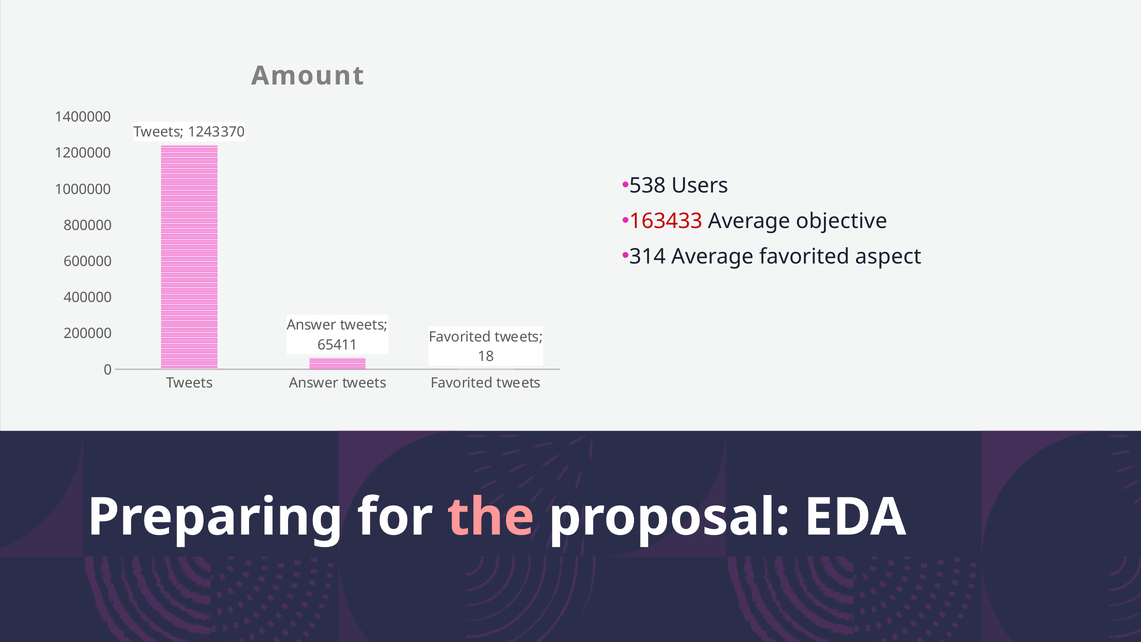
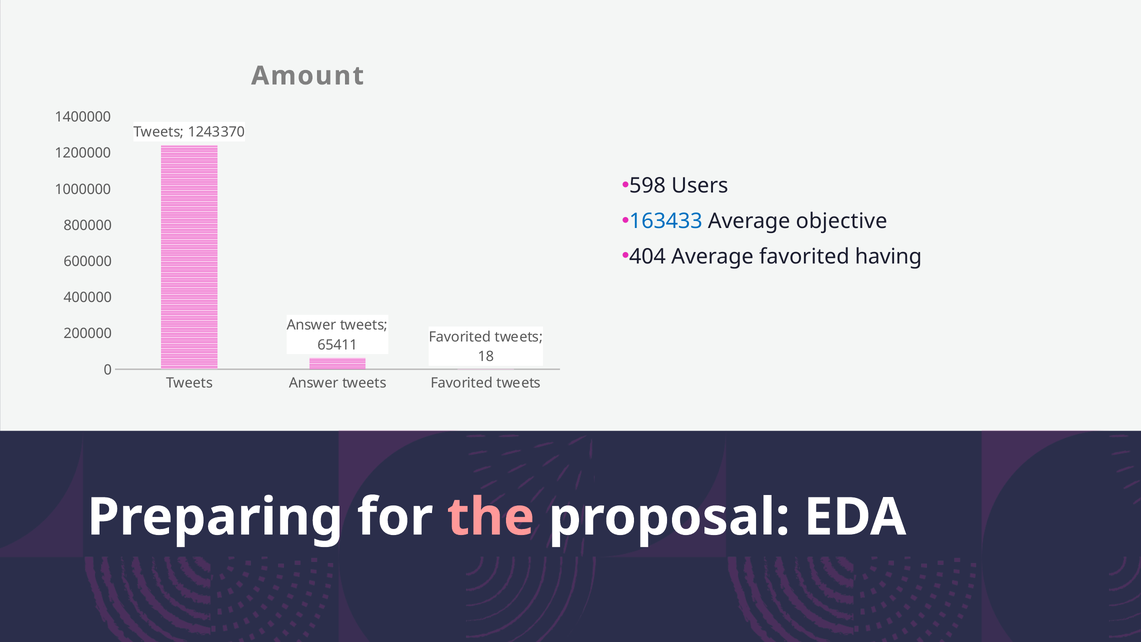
538: 538 -> 598 (648, 186)
163433 colour: red -> blue (666, 221)
314: 314 -> 404 (648, 257)
aspect: aspect -> having (888, 257)
